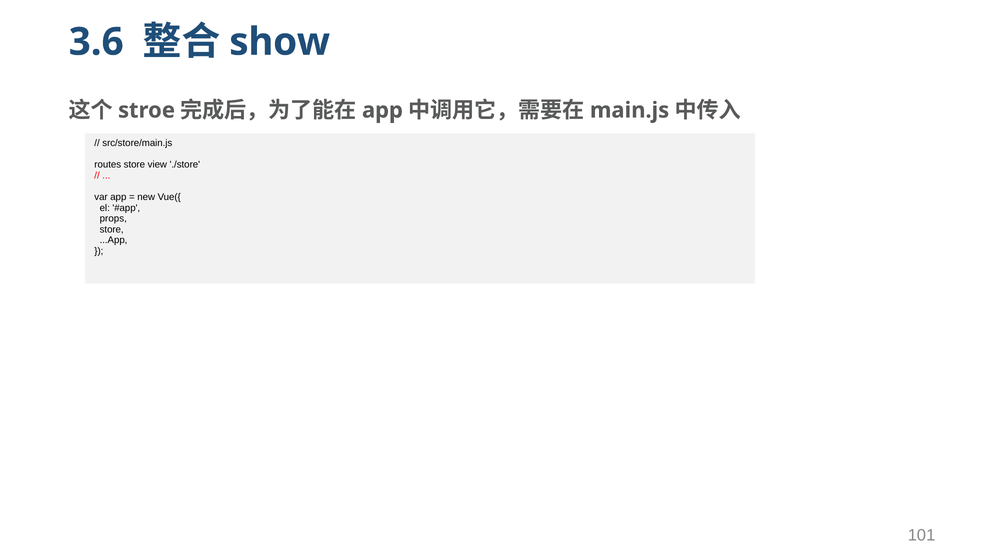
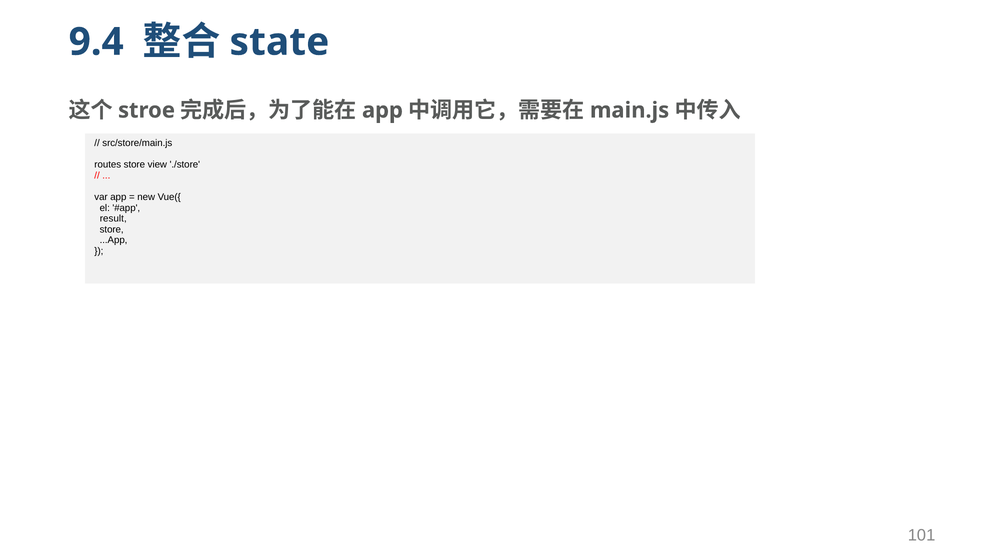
3.6: 3.6 -> 9.4 (96, 42)
show: show -> state (279, 42)
props: props -> result (113, 219)
